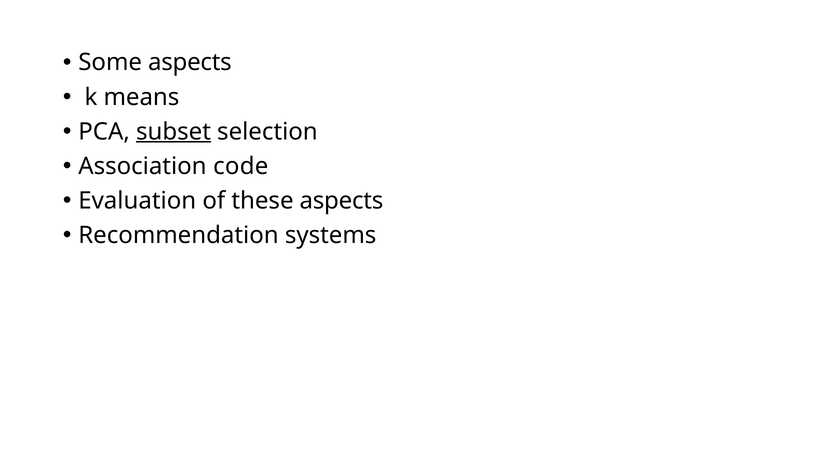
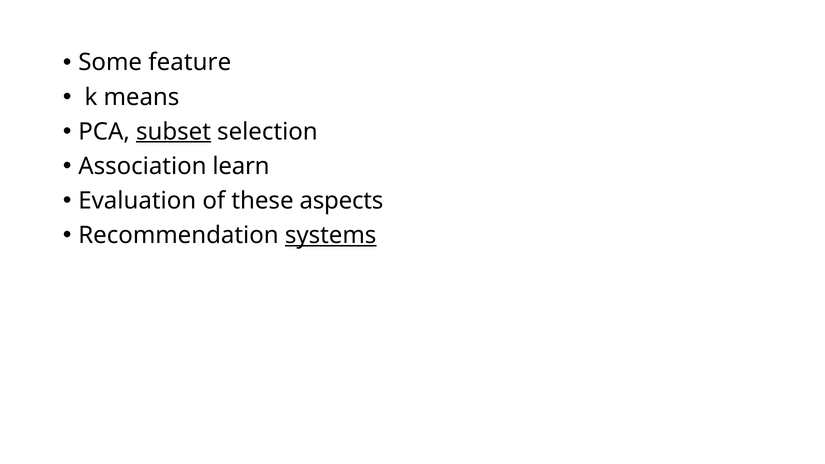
Some aspects: aspects -> feature (190, 63)
code: code -> learn (241, 166)
systems underline: none -> present (331, 235)
